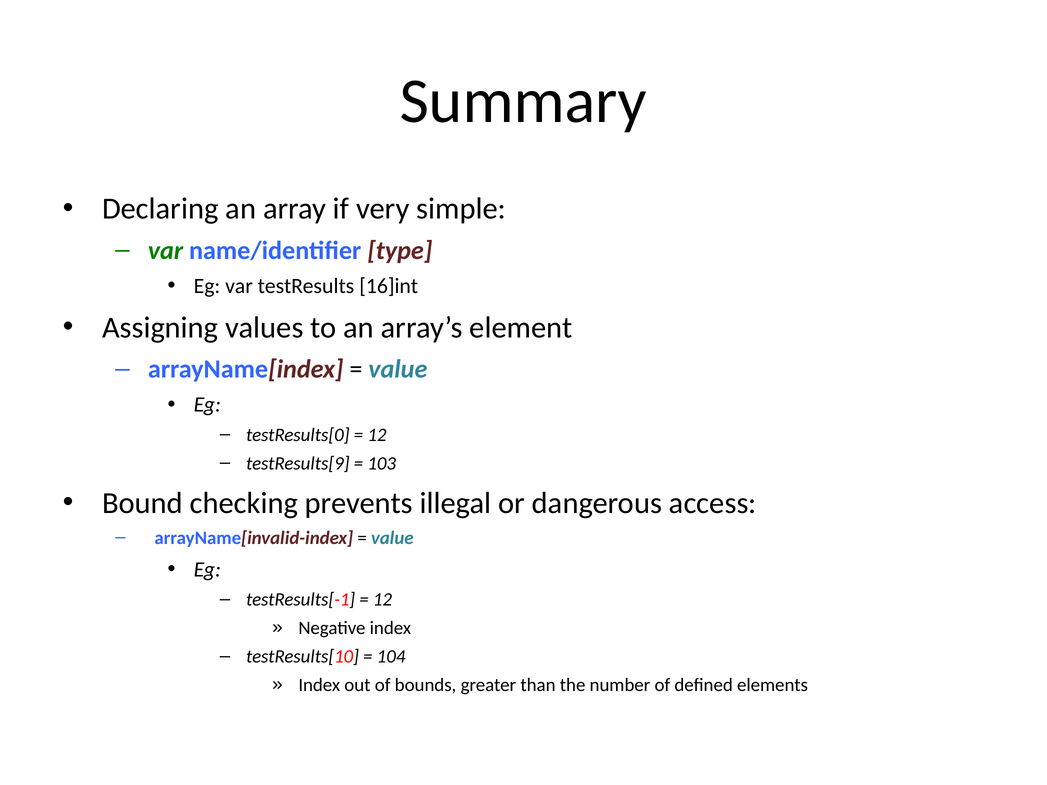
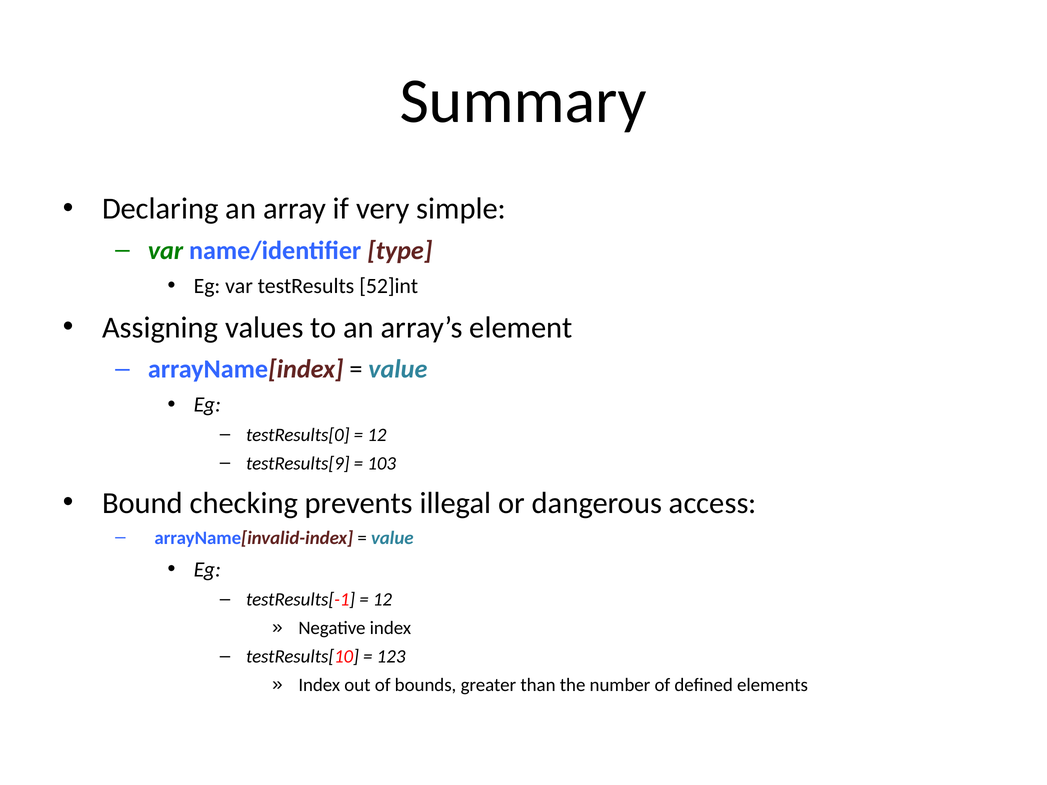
16]int: 16]int -> 52]int (389, 286)
104: 104 -> 123 (391, 657)
